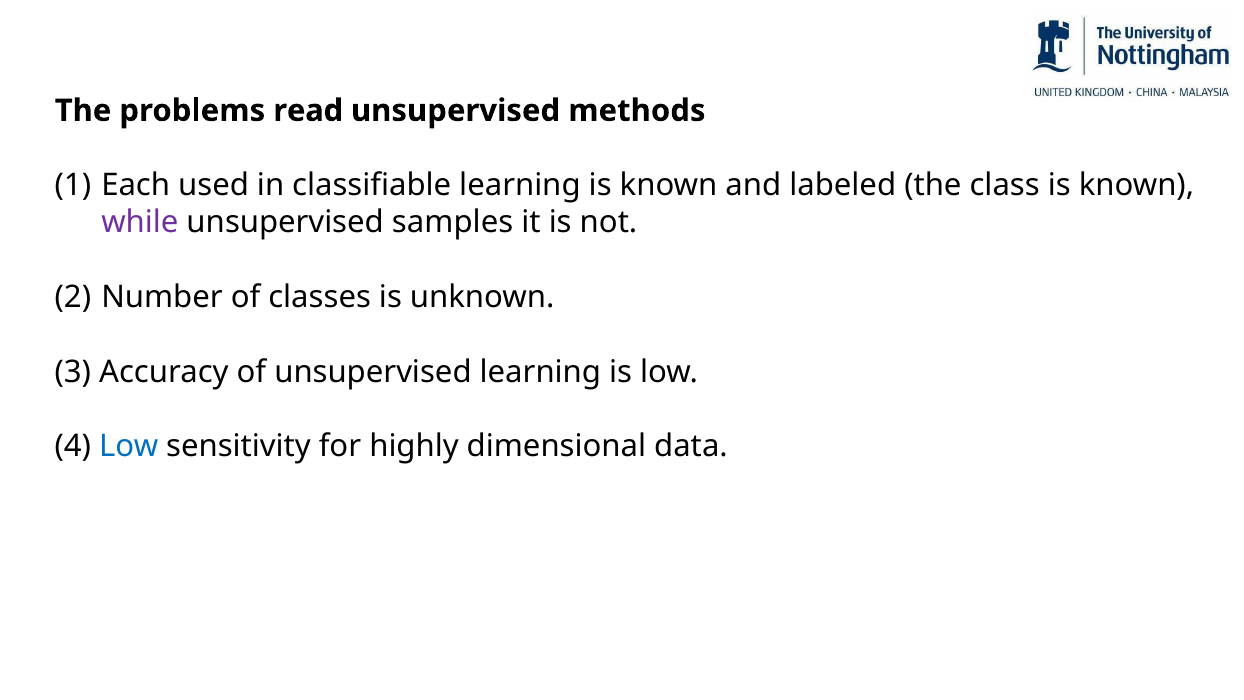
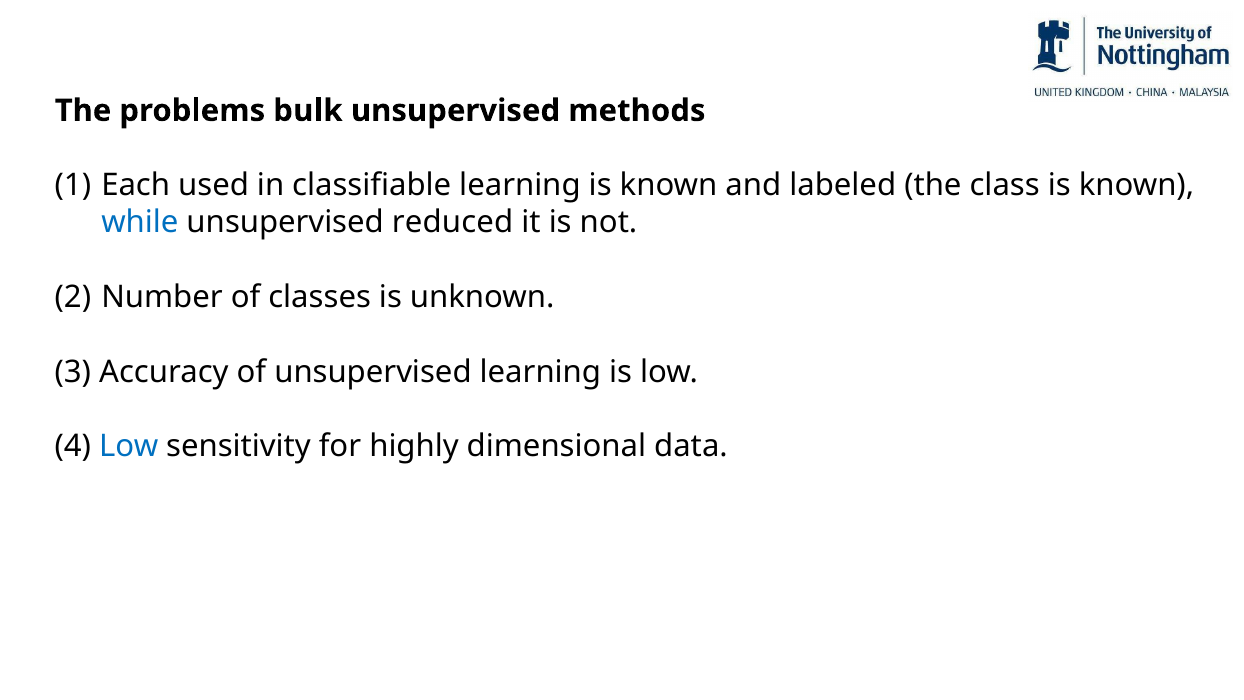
read: read -> bulk (308, 111)
while colour: purple -> blue (140, 223)
samples: samples -> reduced (453, 223)
